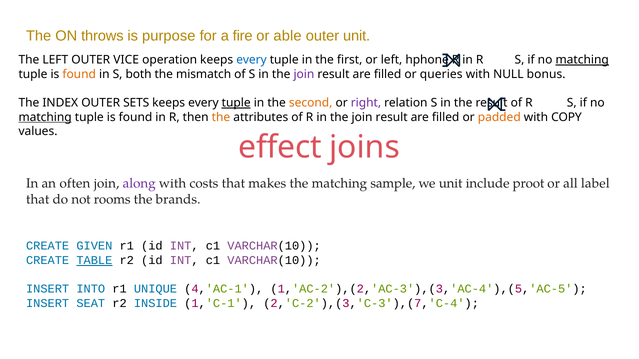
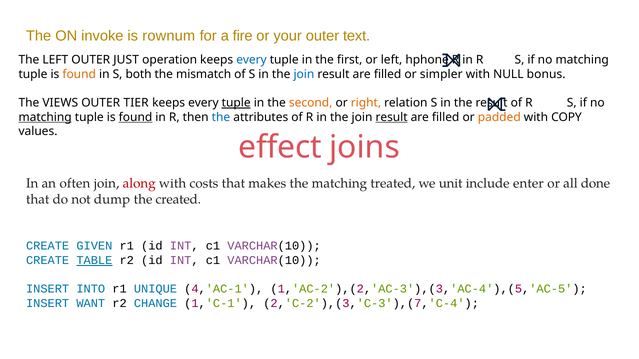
throws: throws -> invoke (102, 36)
purpose: purpose -> rownum (169, 36)
able: able -> your (288, 36)
outer unit: unit -> text (357, 36)
VICE: VICE -> JUST (126, 60)
matching underline: present -> none (582, 60)
join colour: purple -> blue (304, 74)
queries: queries -> simpler (441, 74)
INDEX: INDEX -> VIEWS (60, 103)
SETS: SETS -> TIER (136, 103)
right colour: purple -> orange (366, 103)
found underline: none -> present (136, 117)
the colour: orange -> blue (221, 117)
result underline: none -> present (392, 117)
along colour: purple -> red (139, 183)
sample: sample -> treated (393, 183)
proot: proot -> enter (528, 183)
label: label -> done (595, 183)
rooms: rooms -> dump (112, 199)
brands: brands -> created (178, 199)
SEAT: SEAT -> WANT (91, 304)
INSIDE: INSIDE -> CHANGE (155, 304)
